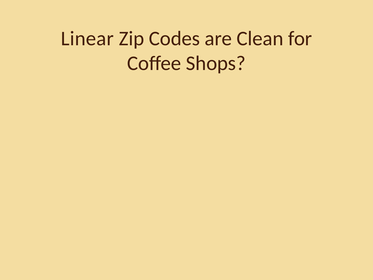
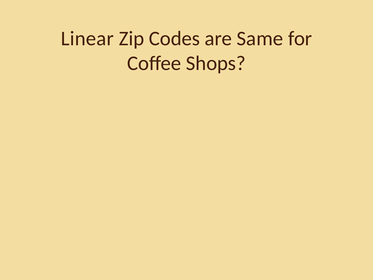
Clean: Clean -> Same (260, 38)
